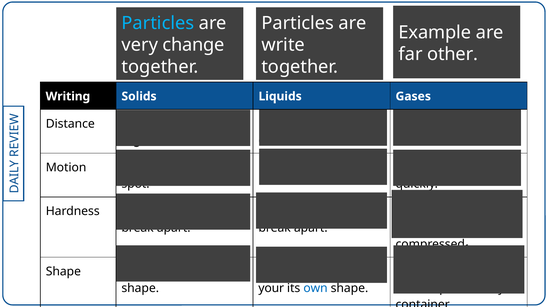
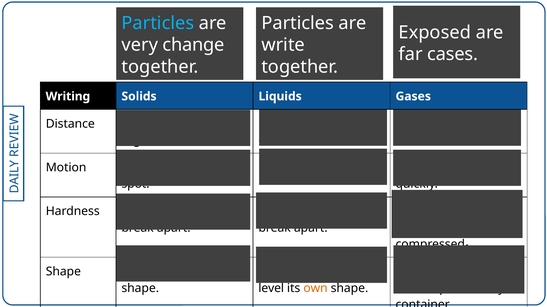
Example: Example -> Exposed (435, 32)
far other: other -> cases (453, 54)
your: your -> level (271, 289)
own colour: blue -> orange (316, 289)
